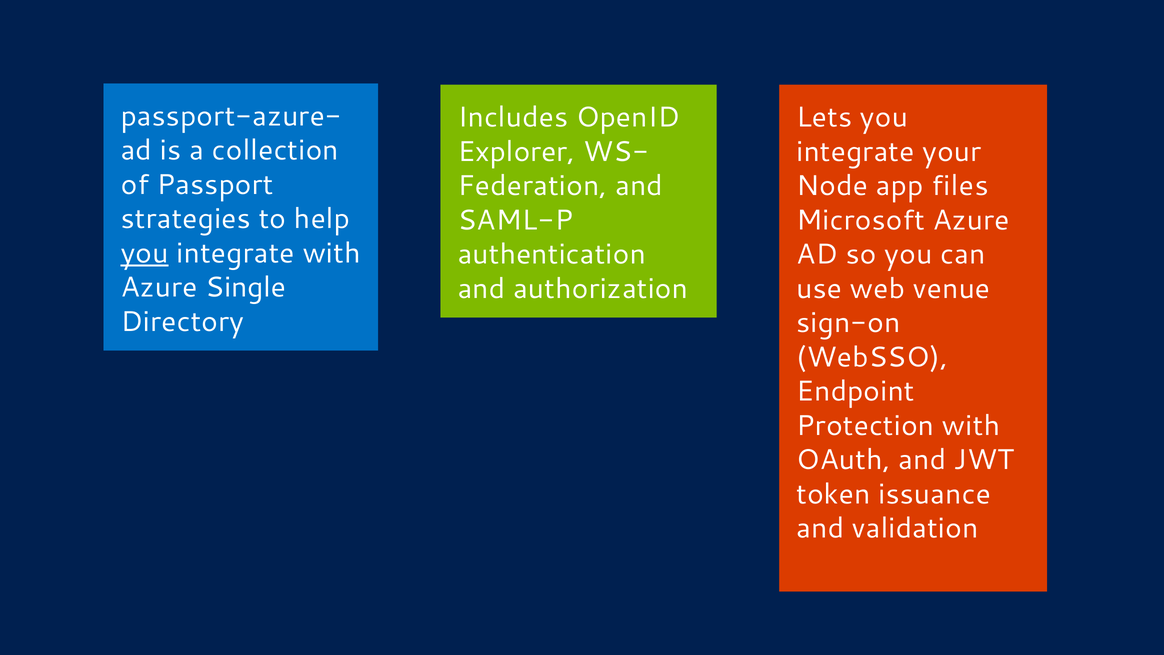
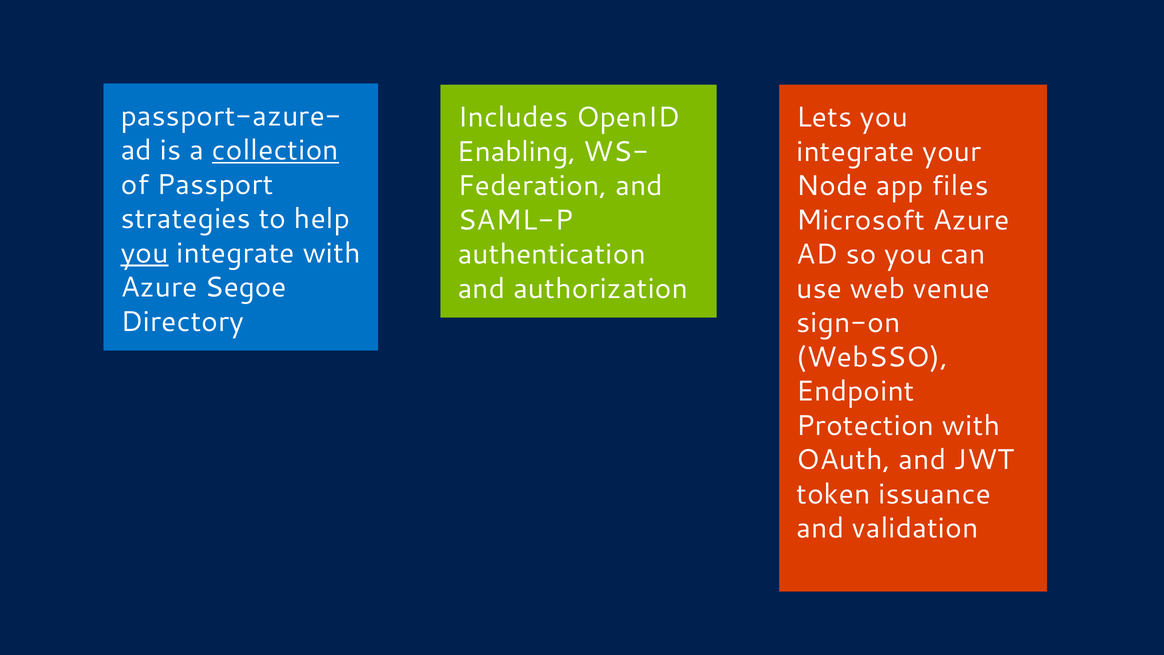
collection underline: none -> present (275, 150)
Explorer: Explorer -> Enabling (517, 152)
Single: Single -> Segoe (246, 287)
